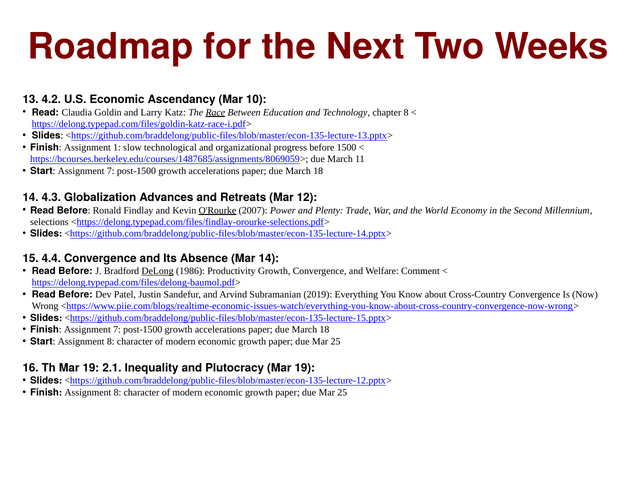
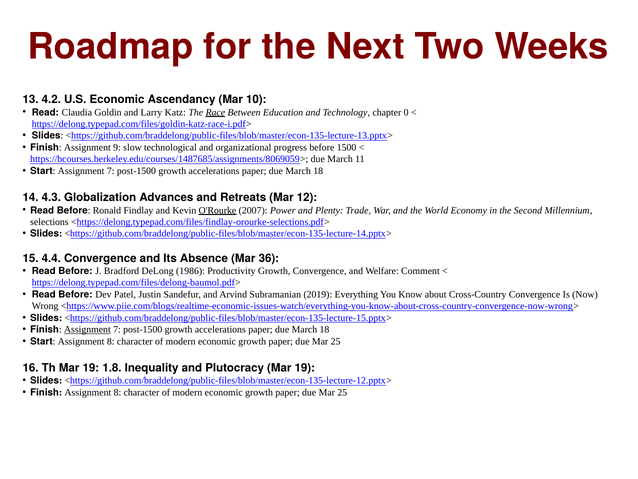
chapter 8: 8 -> 0 (406, 112)
1: 1 -> 9 (117, 147)
Mar 14: 14 -> 36 (269, 258)
DeLong underline: present -> none (158, 271)
Assignment underline: none -> present (87, 329)
2.1: 2.1 -> 1.8 (112, 368)
